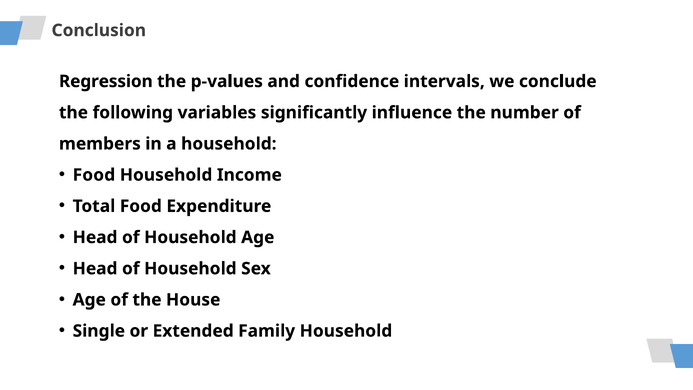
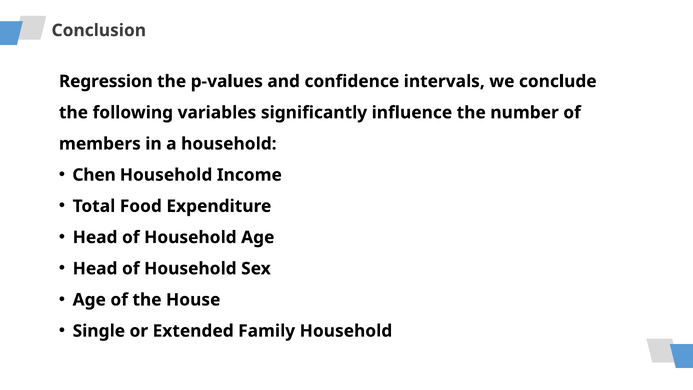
Food: Food -> Chen (94, 175)
